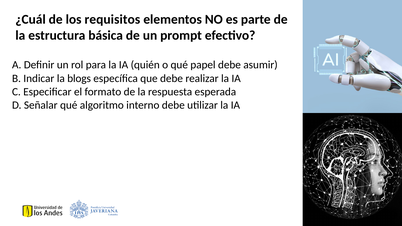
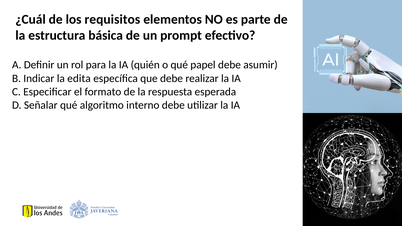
blogs: blogs -> edita (79, 78)
